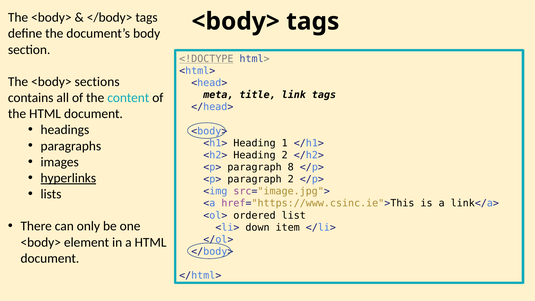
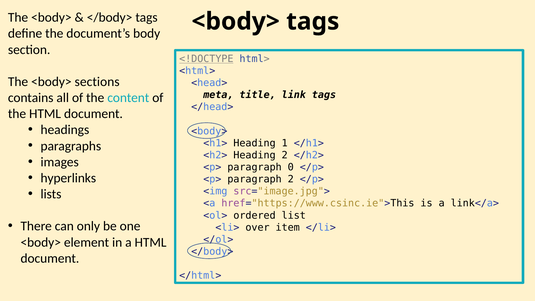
8: 8 -> 0 (291, 167)
hyperlinks underline: present -> none (68, 178)
down: down -> over (258, 227)
